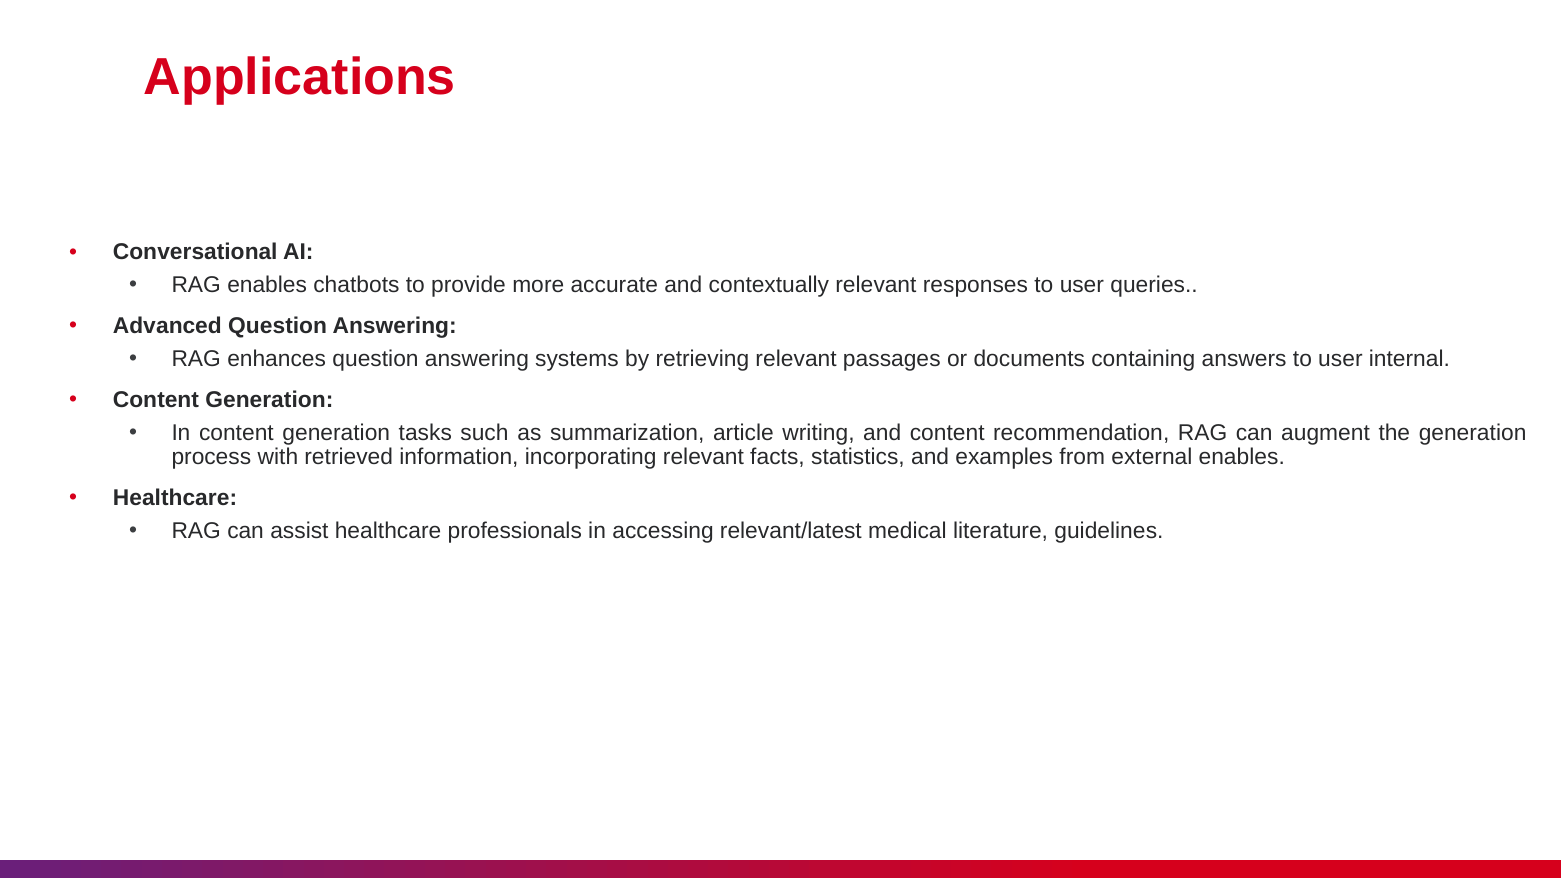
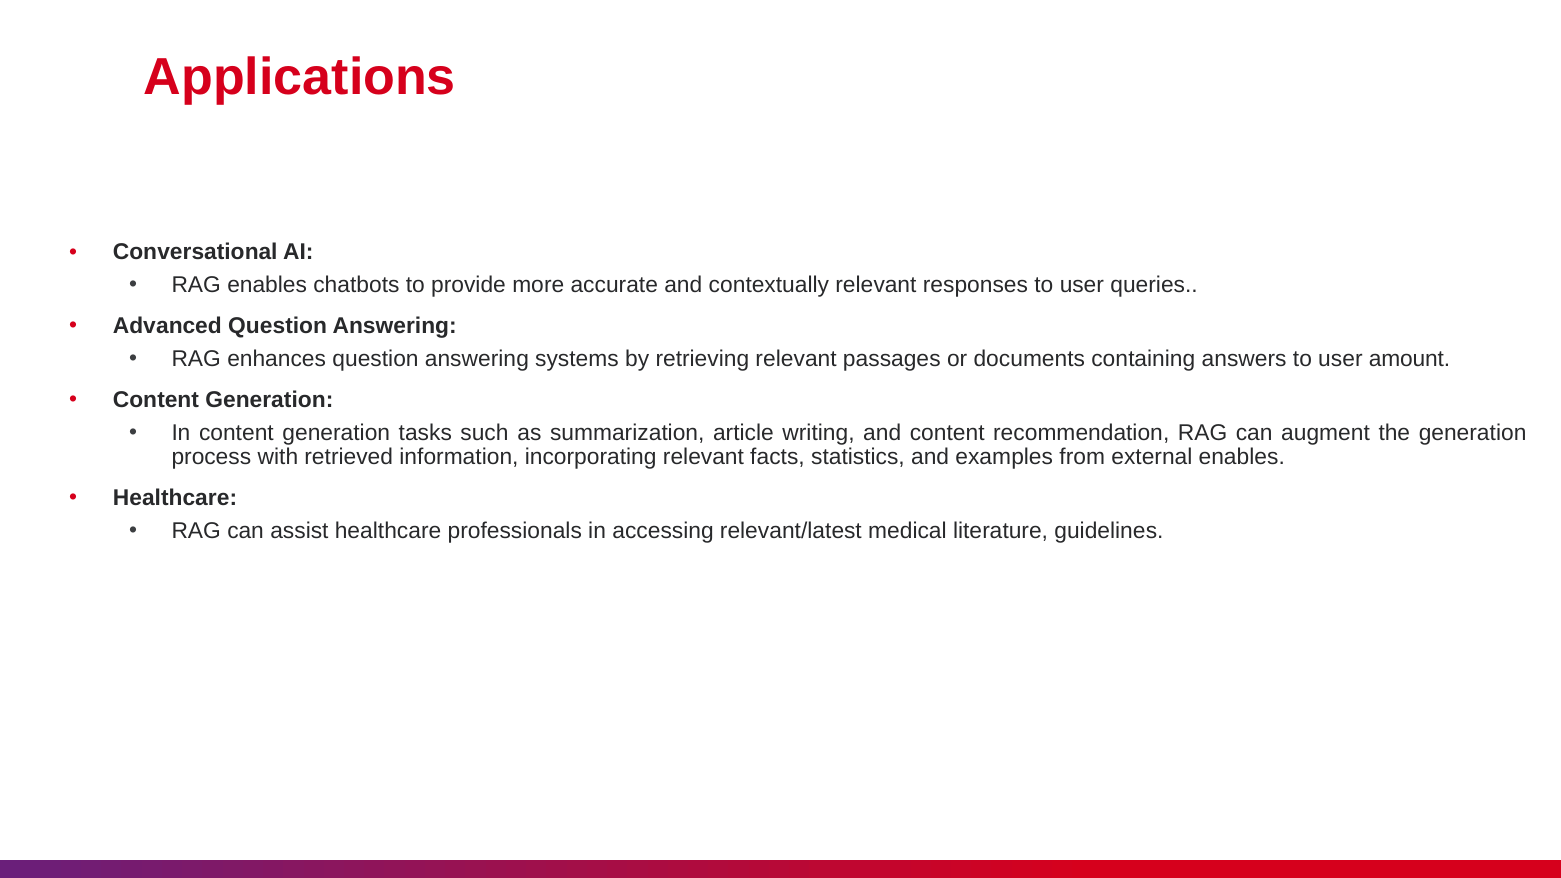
internal: internal -> amount (1409, 359)
